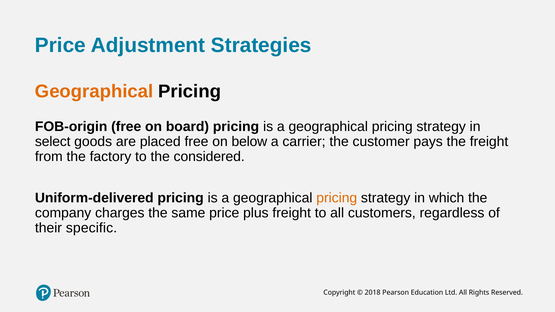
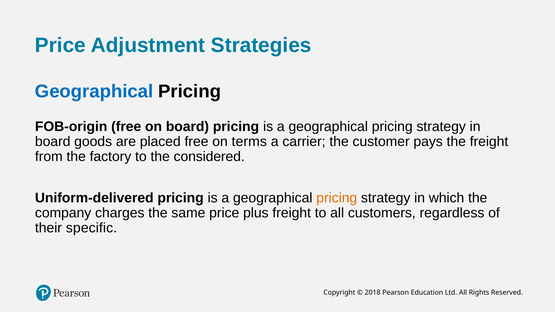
Geographical colour: orange -> blue (94, 91)
select: select -> board (53, 142)
below: below -> terms (249, 142)
